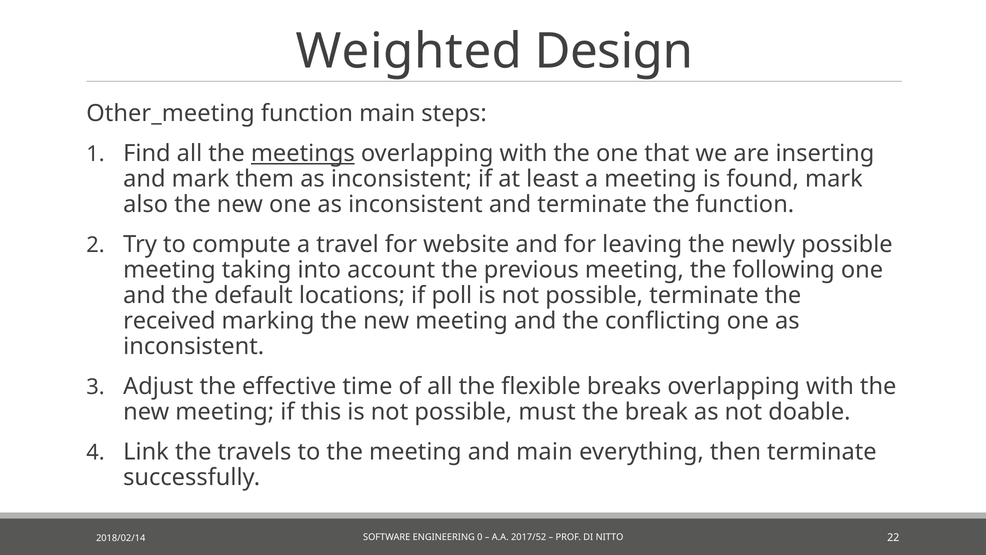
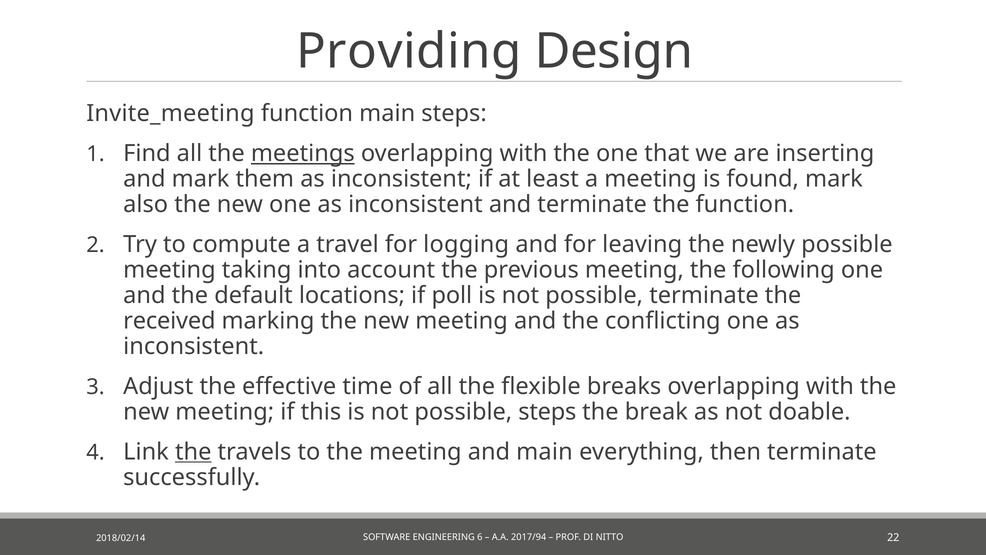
Weighted: Weighted -> Providing (409, 51)
Other_meeting: Other_meeting -> Invite_meeting (170, 113)
website: website -> logging (466, 244)
possible must: must -> steps (547, 412)
the underline: none -> present (193, 452)
0: 0 -> 6 (480, 537)
2017/52: 2017/52 -> 2017/94 (529, 537)
